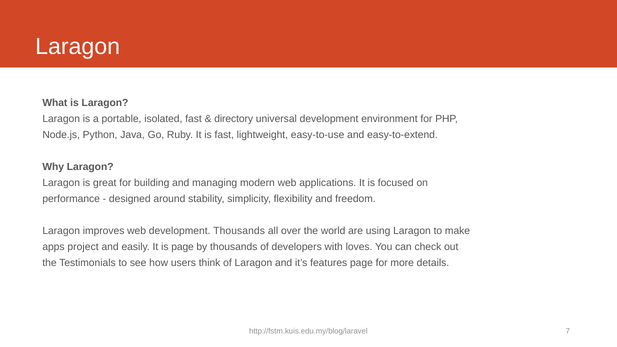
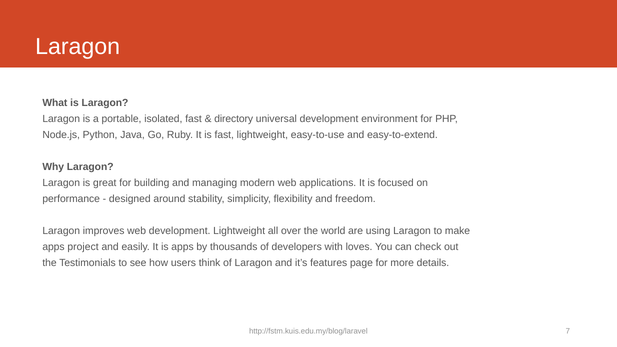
development Thousands: Thousands -> Lightweight (239, 231)
is page: page -> apps (183, 247)
